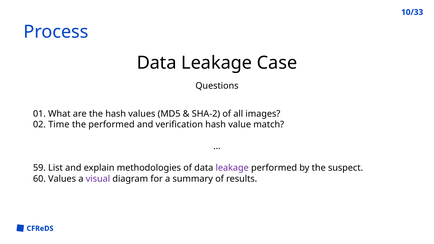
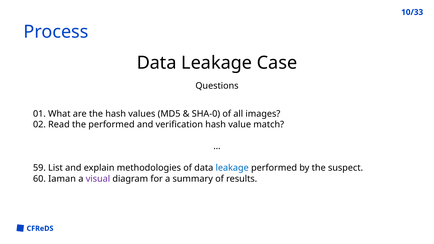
SHA-2: SHA-2 -> SHA-0 (206, 114)
Time: Time -> Read (59, 125)
leakage colour: purple -> blue (232, 168)
60 Values: Values -> Iaman (62, 179)
